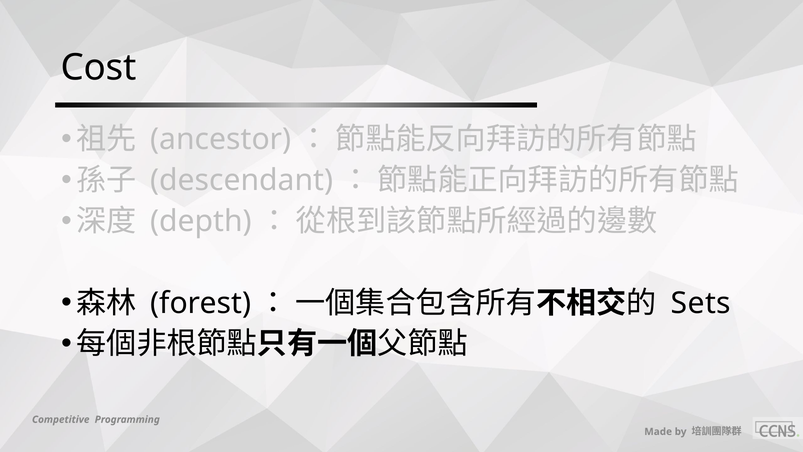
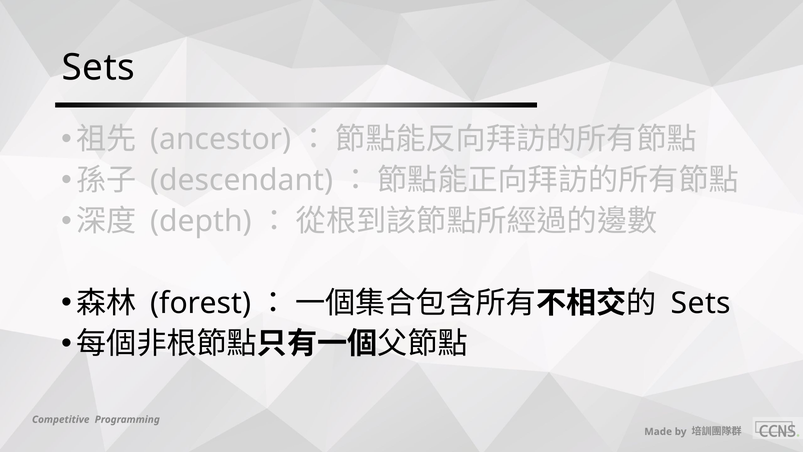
Cost: Cost -> Sets (98, 67)
